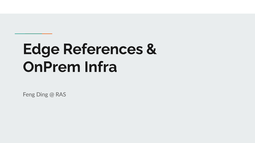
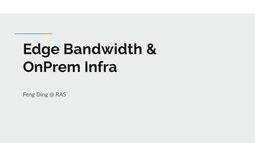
References: References -> Bandwidth (103, 49)
